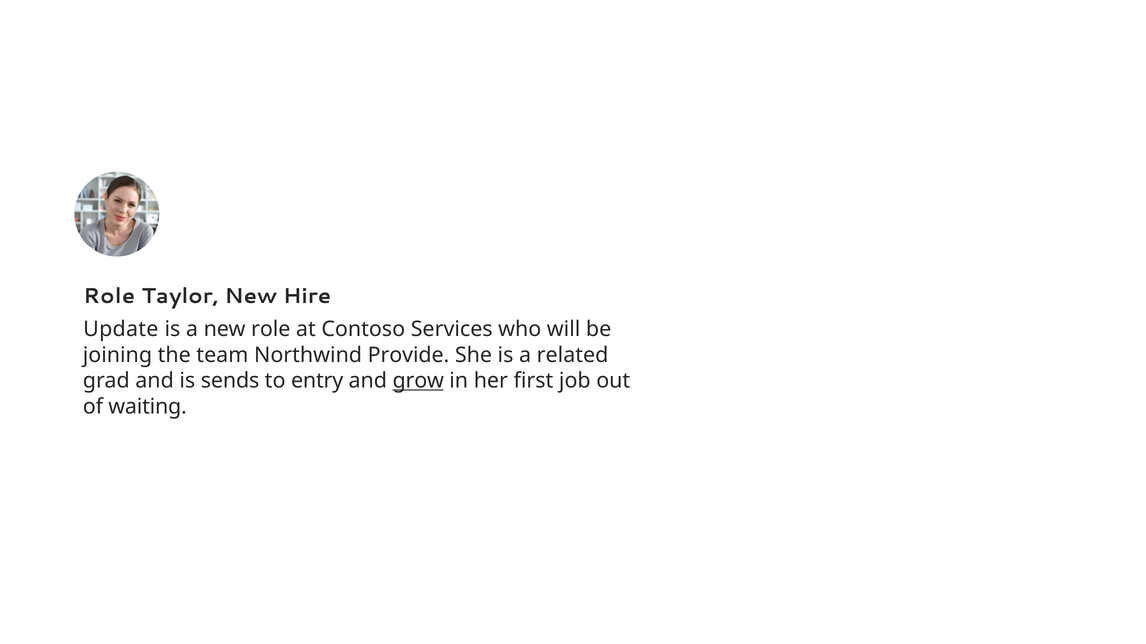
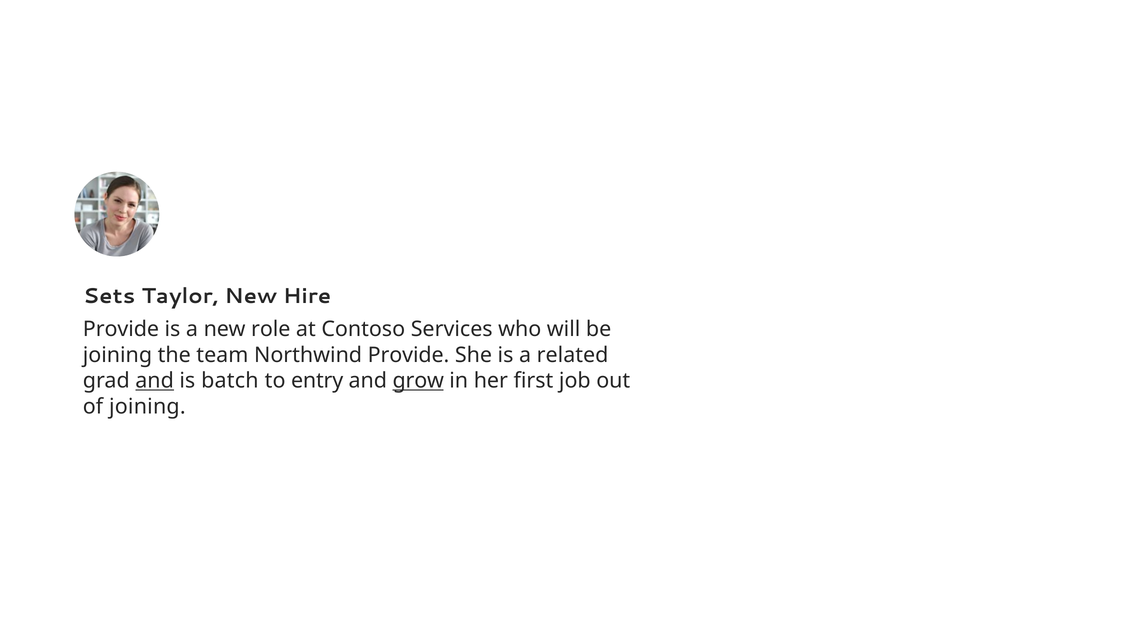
Role: Role -> Sets (109, 297)
Update: Update -> Provide (121, 329)
and underline: none -> present (155, 381)
sends: sends -> batch (230, 381)
of waiting: waiting -> joining (147, 407)
